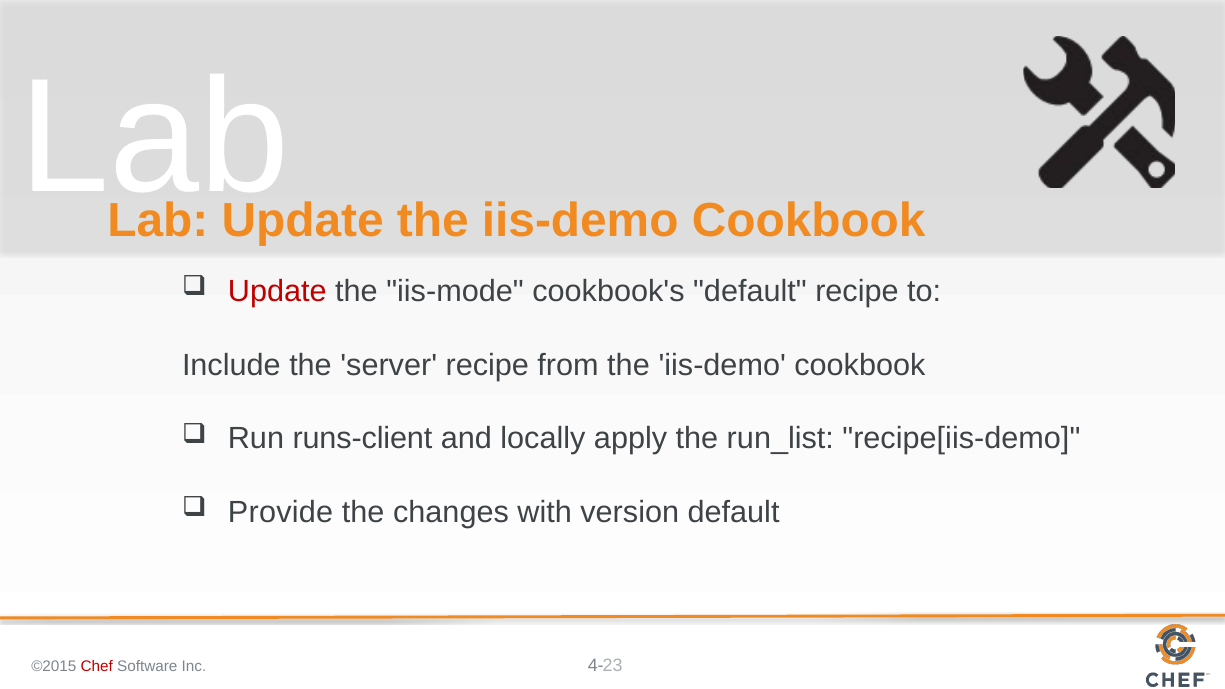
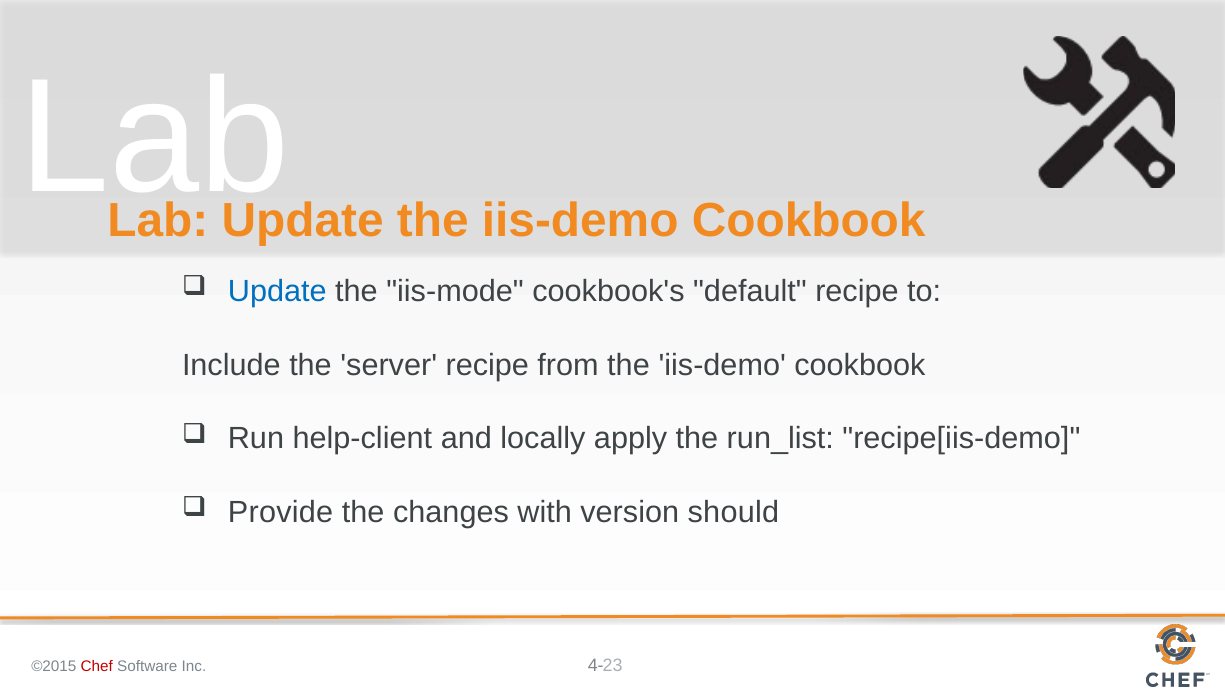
Update colour: red -> blue (277, 292)
runs-client: runs-client -> help-client (362, 439)
version default: default -> should (733, 512)
